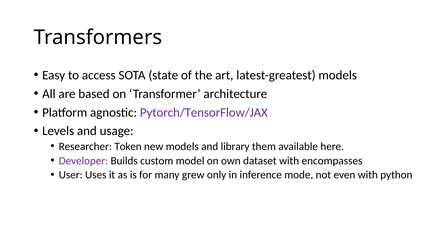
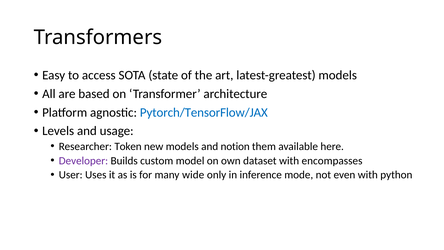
Pytorch/TensorFlow/JAX colour: purple -> blue (204, 112)
library: library -> notion (235, 146)
grew: grew -> wide (193, 175)
